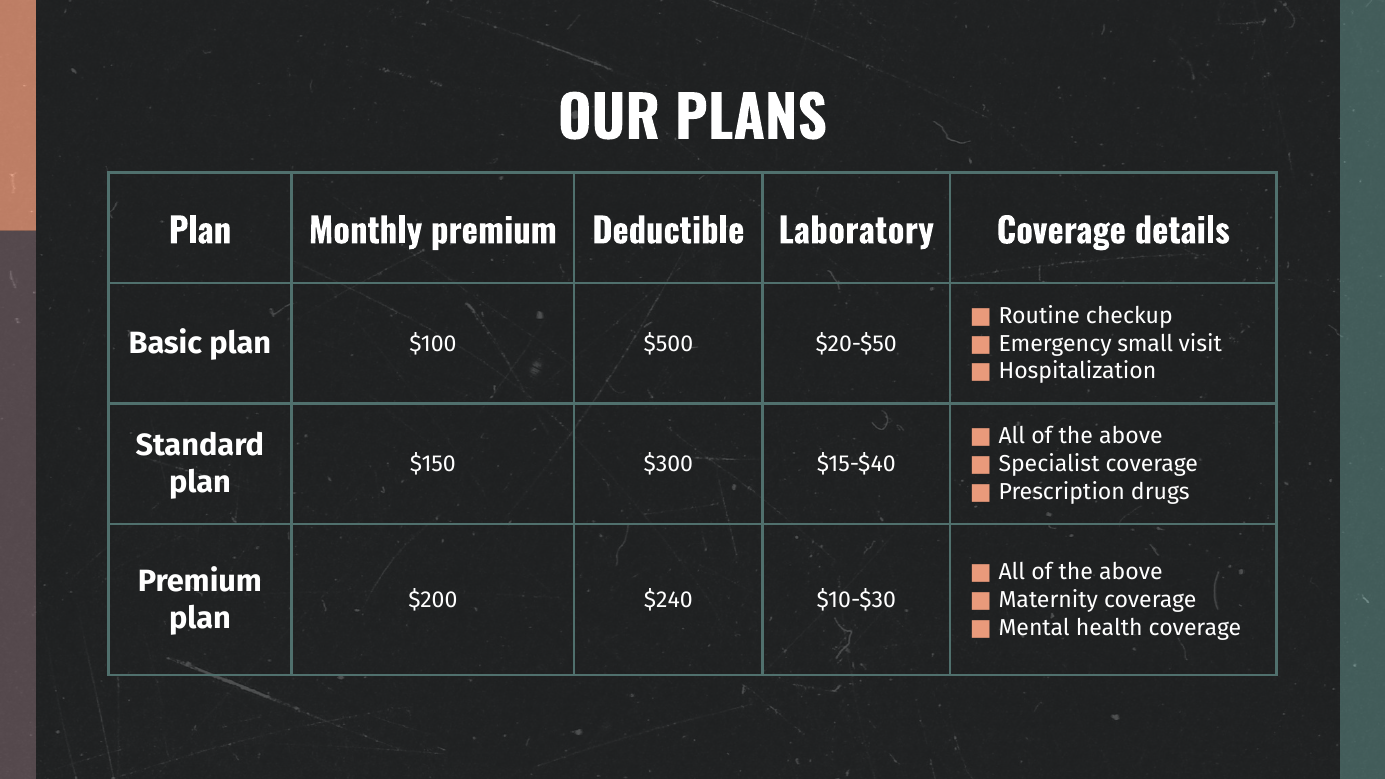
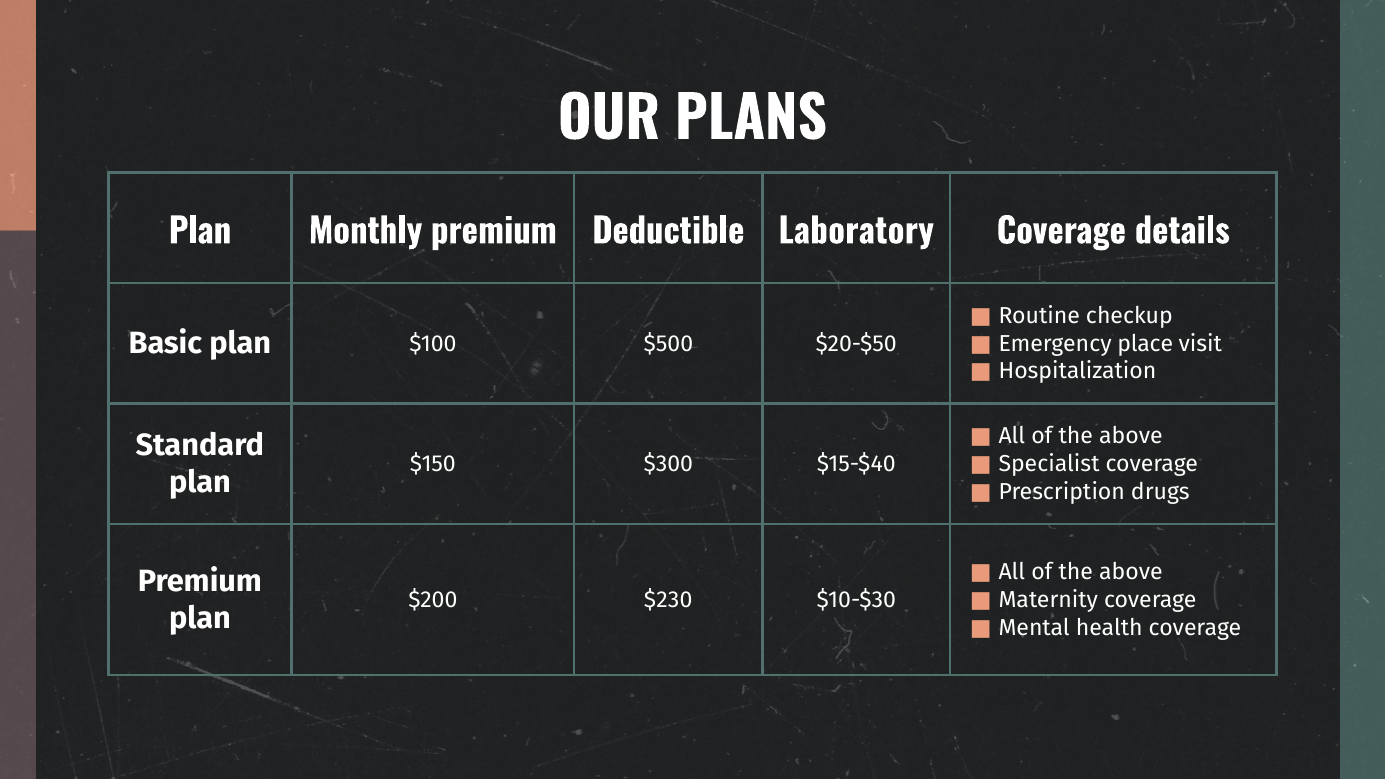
small: small -> place (1145, 343)
$240: $240 -> $230 (668, 600)
